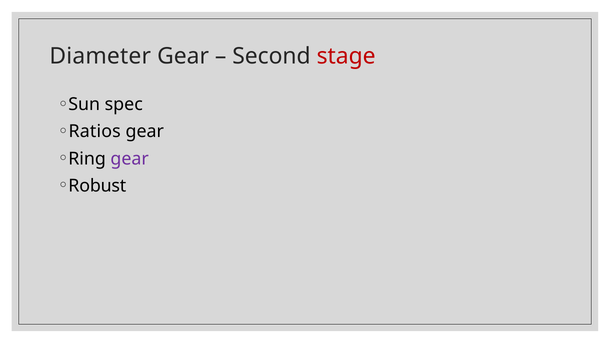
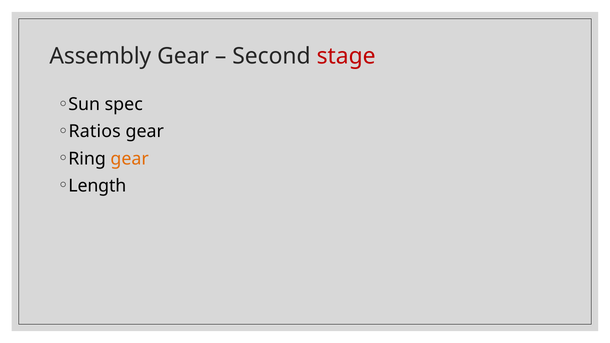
Diameter: Diameter -> Assembly (100, 56)
gear colour: purple -> orange (130, 159)
Robust: Robust -> Length (97, 186)
